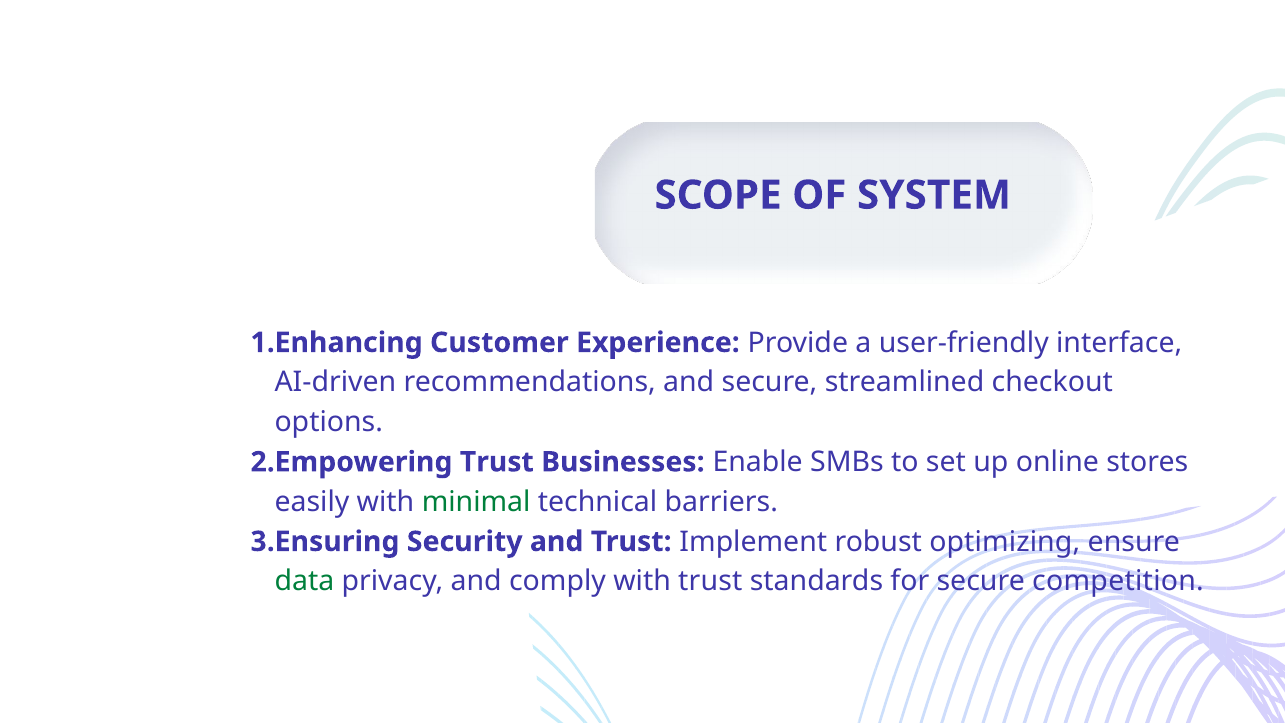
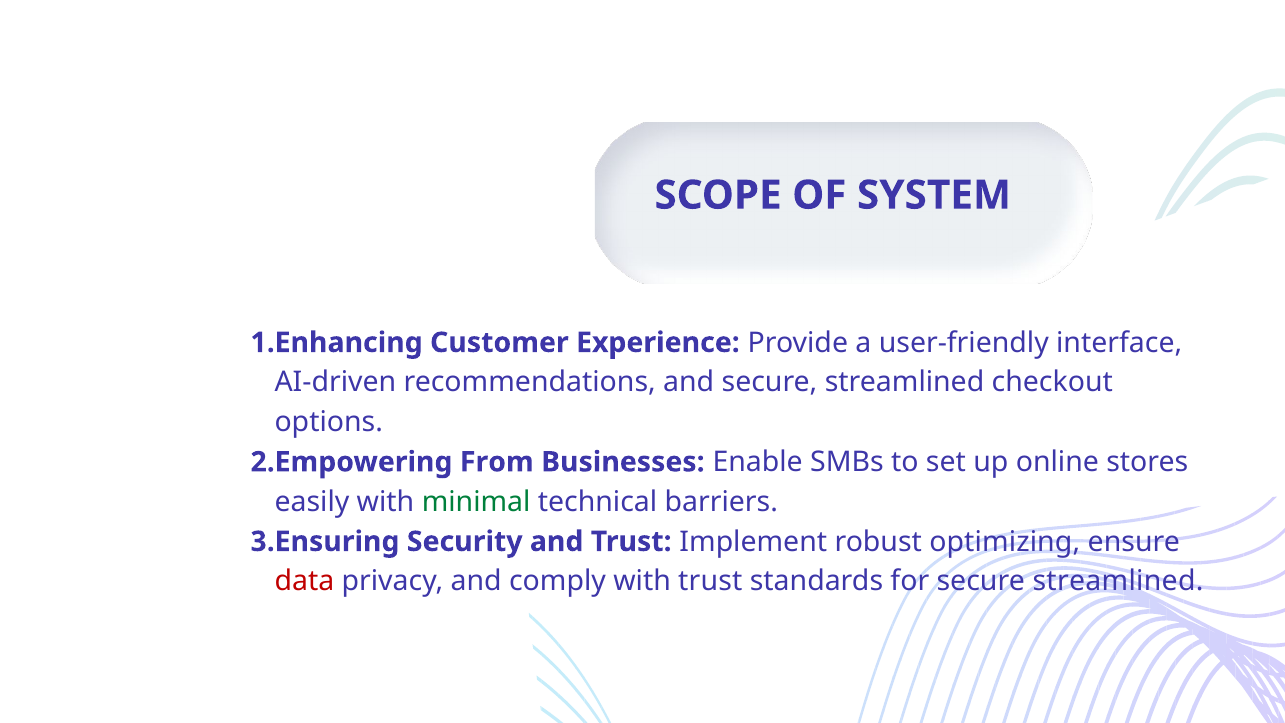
Trust: Trust -> From (497, 462)
data colour: green -> red (304, 581)
for secure competition: competition -> streamlined (1118, 581)
